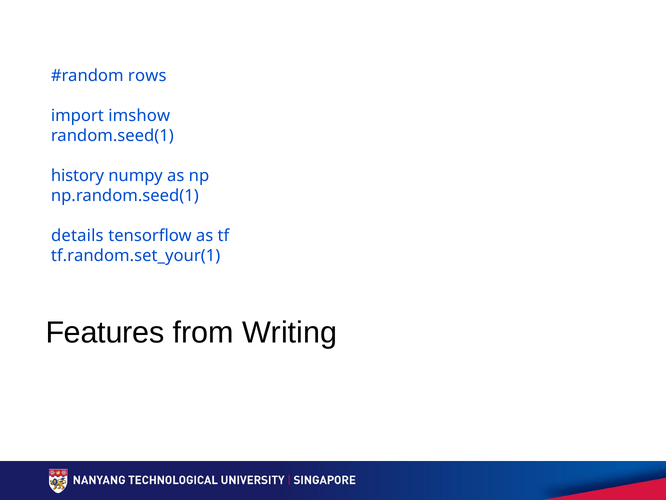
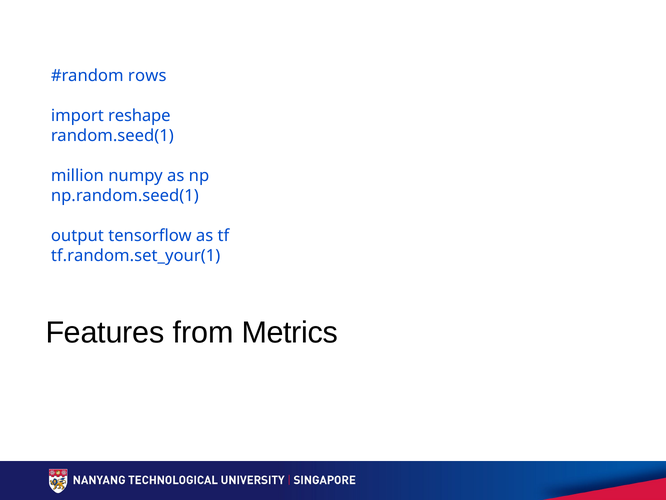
imshow: imshow -> reshape (139, 115)
history: history -> million (77, 175)
details: details -> output (77, 235)
Writing: Writing -> Metrics (290, 332)
